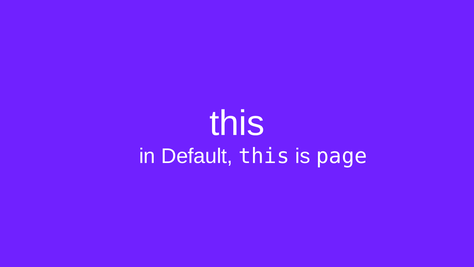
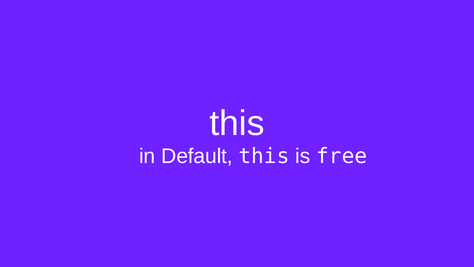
page: page -> free (342, 156)
